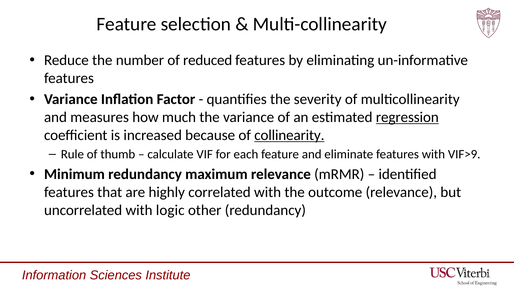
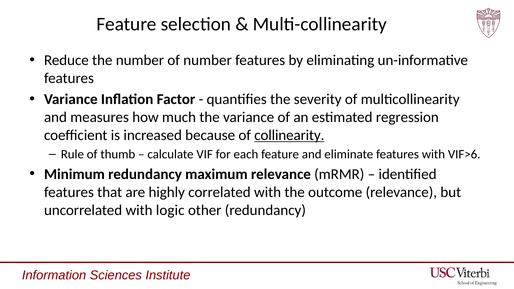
of reduced: reduced -> number (208, 60)
regression underline: present -> none (407, 117)
VIF>9: VIF>9 -> VIF>6 (464, 154)
